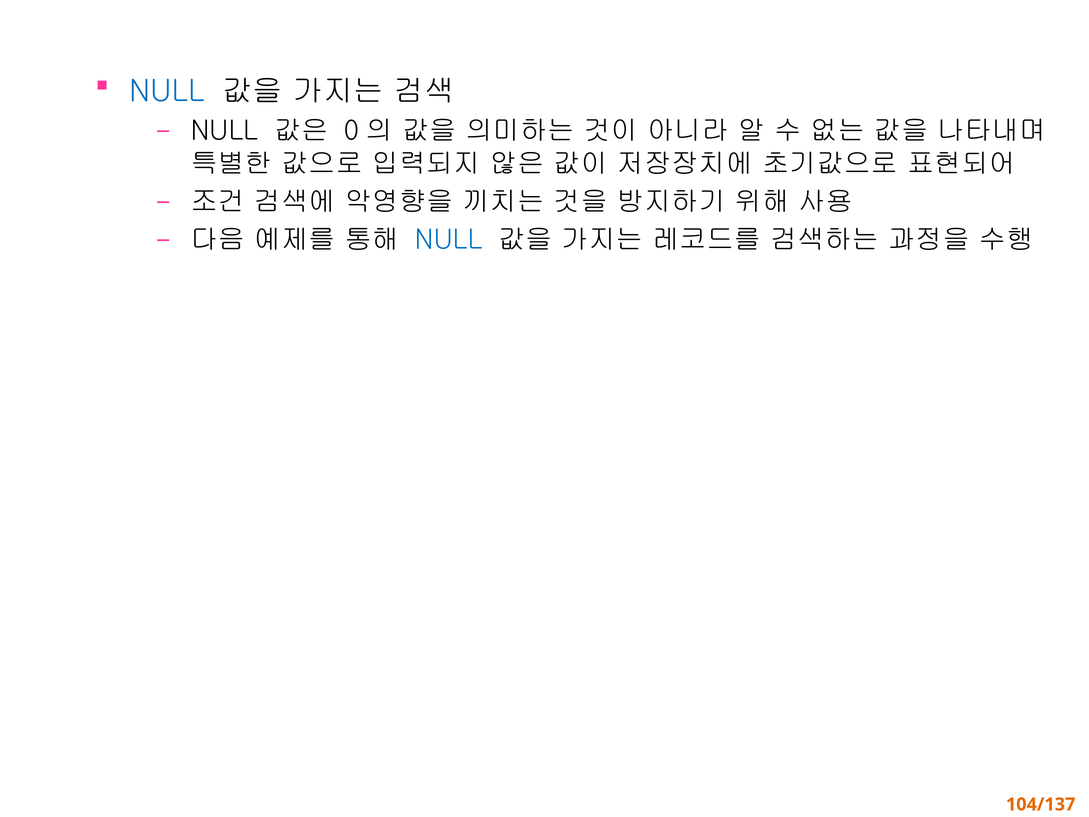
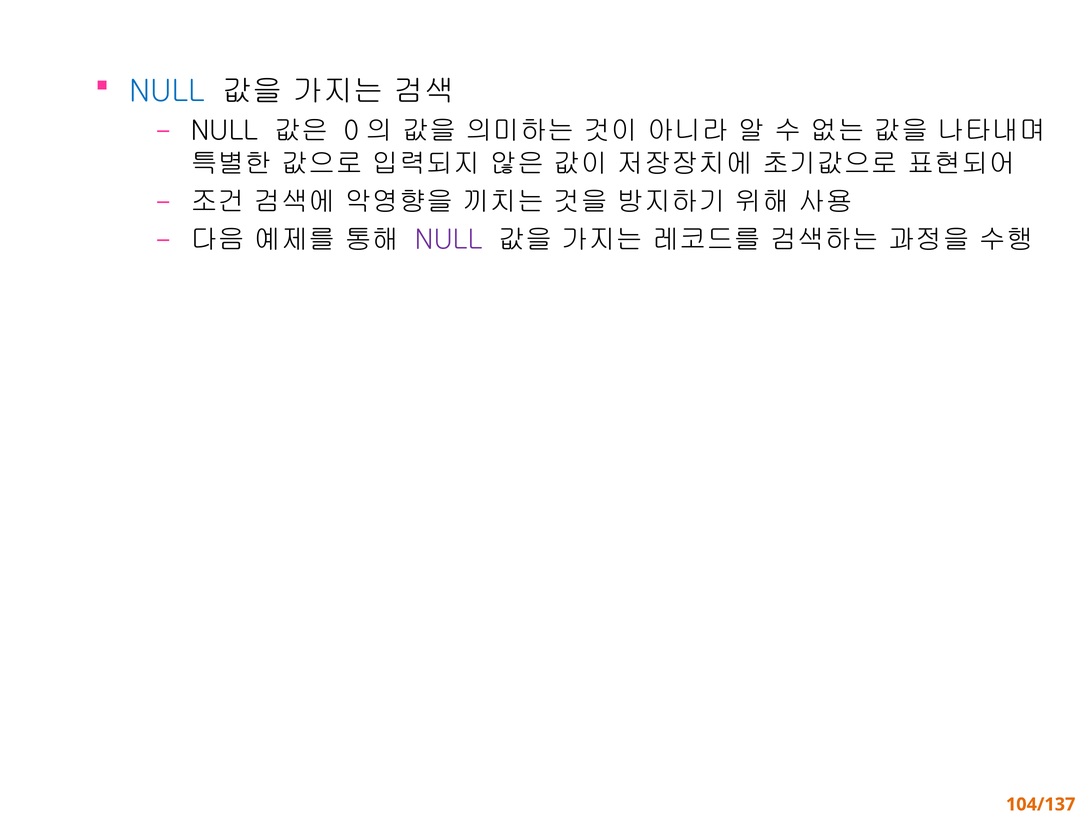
NULL colour: blue -> purple (449, 240)
